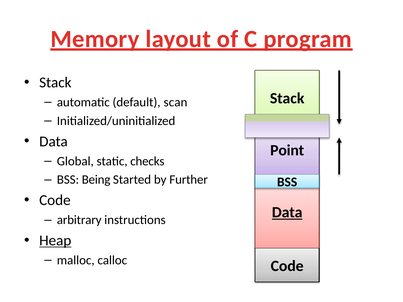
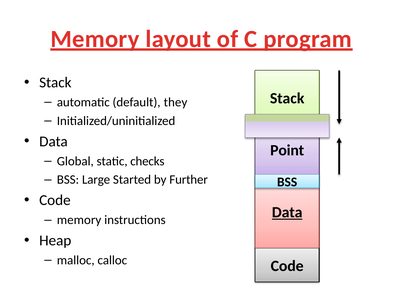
scan: scan -> they (176, 102)
Being: Being -> Large (96, 180)
arbitrary: arbitrary -> memory (79, 220)
Heap underline: present -> none (55, 241)
